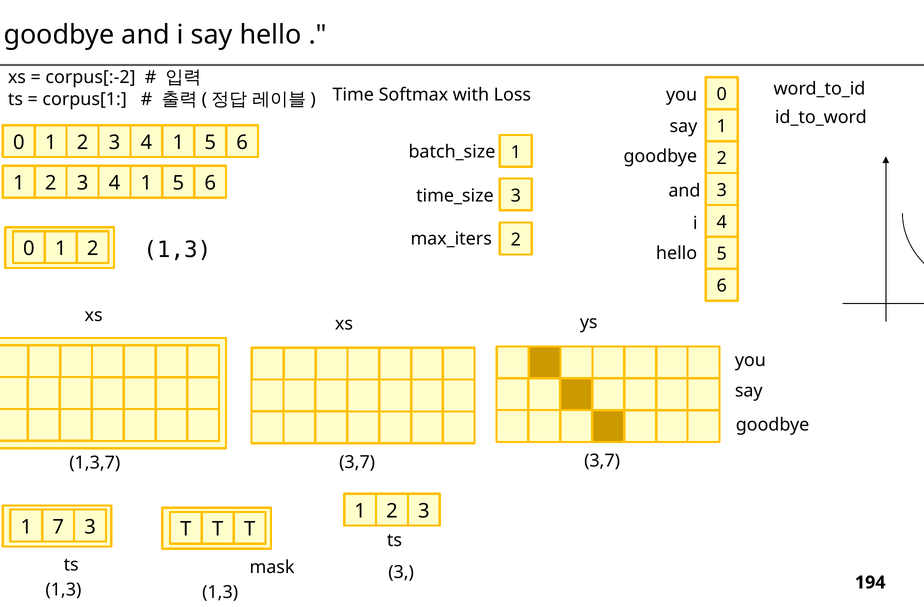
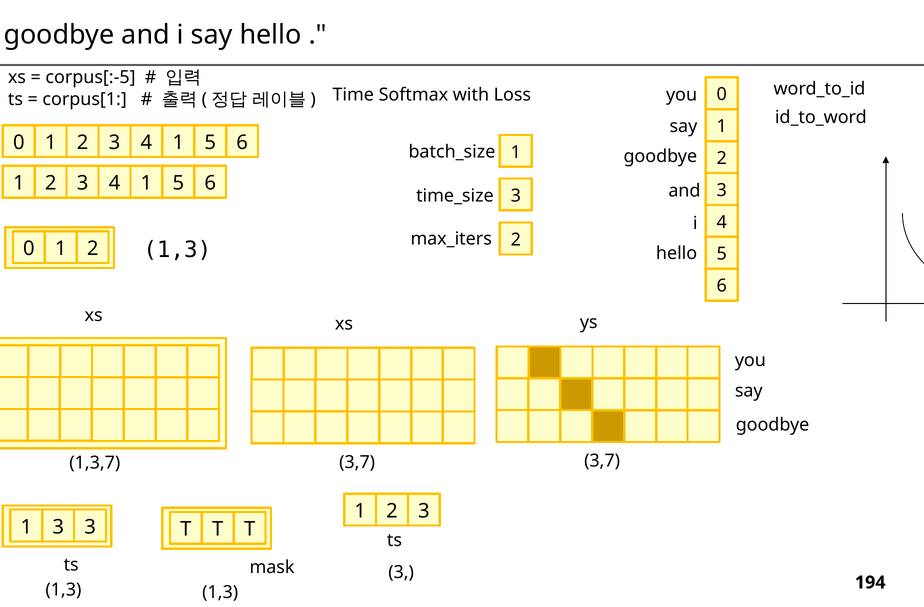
corpus[:-2: corpus[:-2 -> corpus[:-5 (91, 78)
1 7: 7 -> 3 (58, 527)
